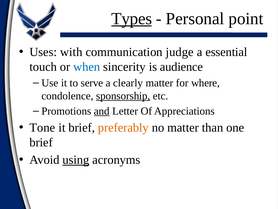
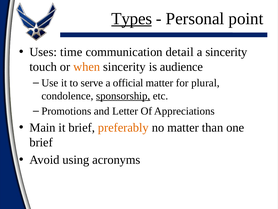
with: with -> time (71, 52)
judge: judge -> detail (180, 52)
a essential: essential -> sincerity (226, 52)
when colour: blue -> orange (87, 67)
clearly: clearly -> official (128, 83)
where: where -> plural (205, 83)
and underline: present -> none (102, 111)
Tone: Tone -> Main (42, 127)
using underline: present -> none (76, 159)
